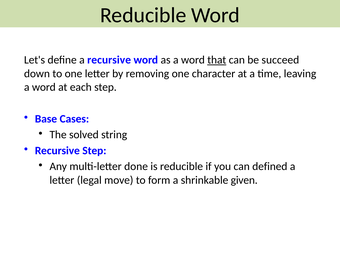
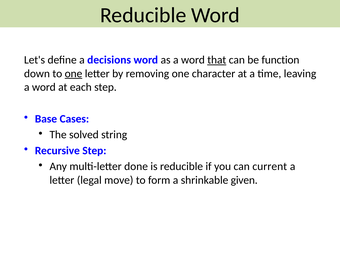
a recursive: recursive -> decisions (109, 60)
succeed: succeed -> function (280, 60)
one underline: none -> present (73, 74)
defined: defined -> current (270, 166)
